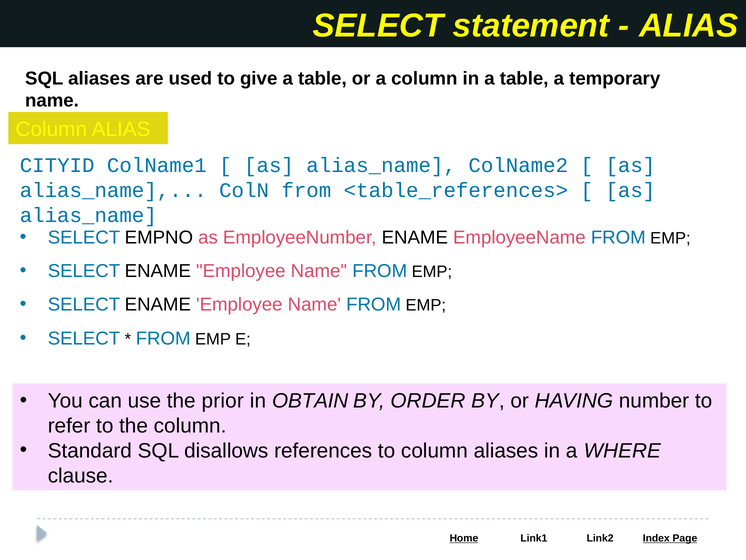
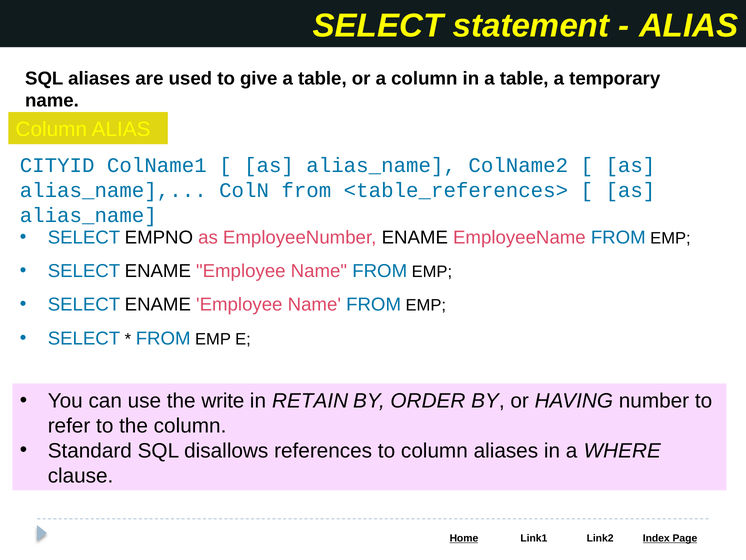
prior: prior -> write (223, 401)
OBTAIN: OBTAIN -> RETAIN (310, 401)
